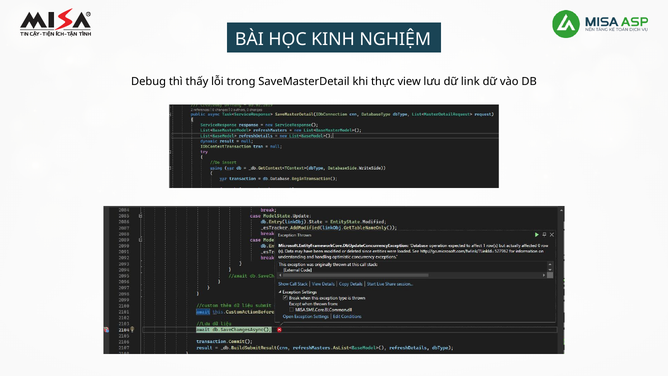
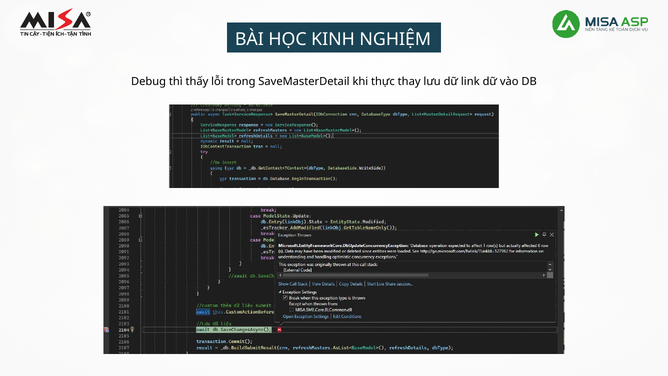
view: view -> thay (409, 81)
